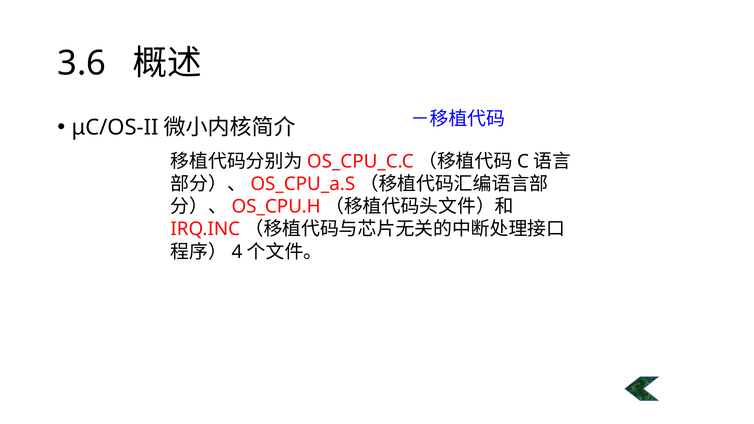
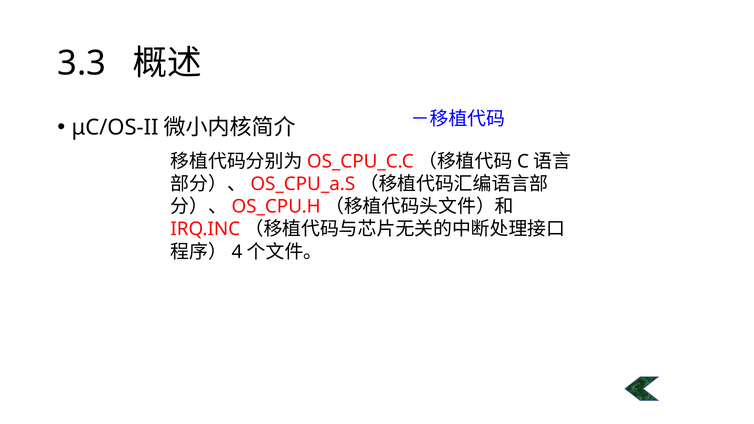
3.6: 3.6 -> 3.3 (82, 63)
